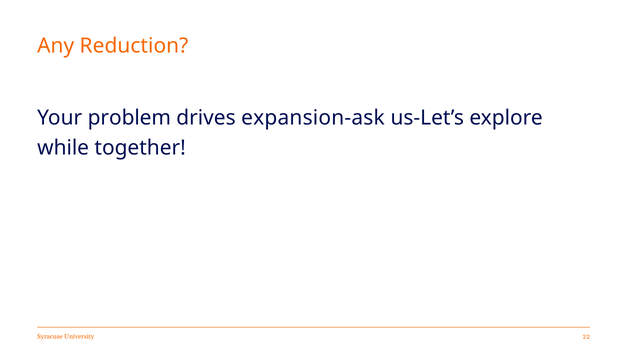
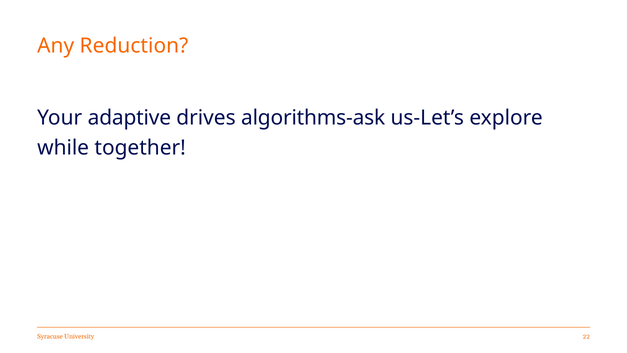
problem: problem -> adaptive (129, 118)
expansion-ask: expansion-ask -> algorithms-ask (313, 118)
